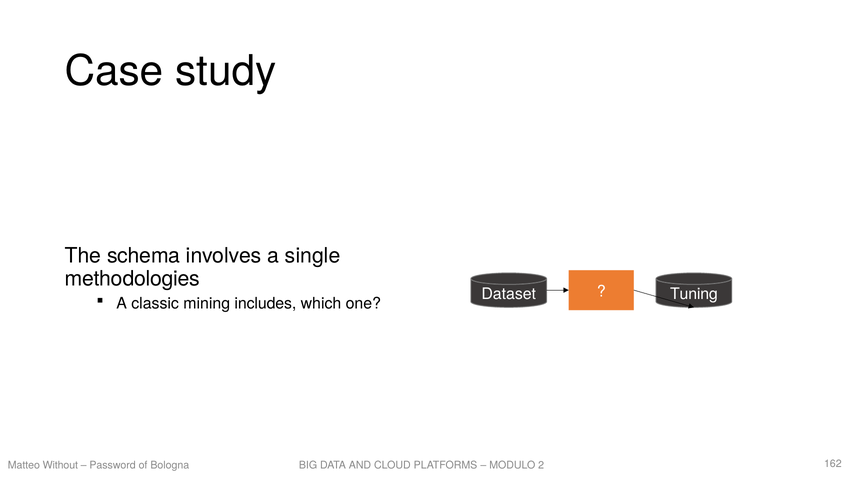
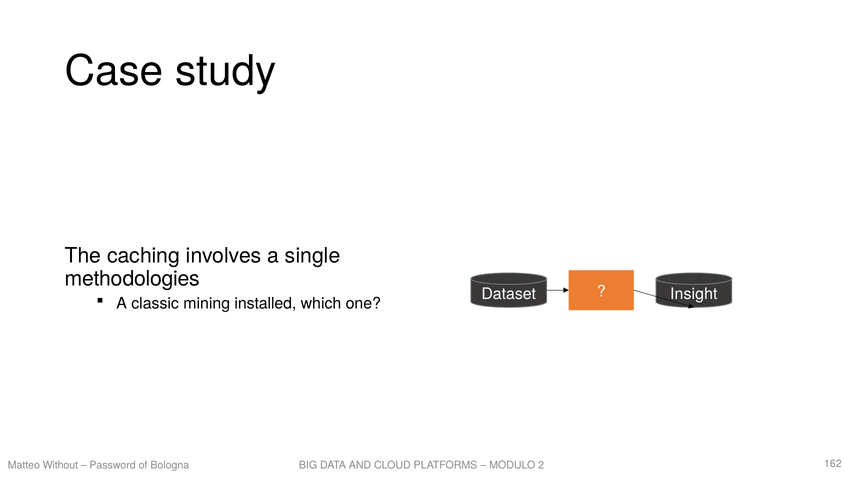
schema: schema -> caching (144, 256)
Tuning: Tuning -> Insight (694, 294)
includes: includes -> installed (265, 303)
